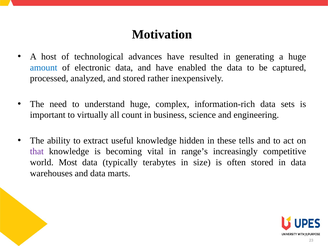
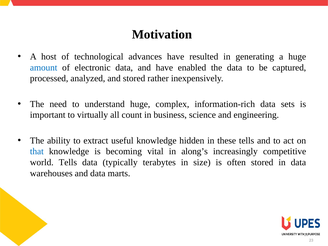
that colour: purple -> blue (37, 151)
range’s: range’s -> along’s (195, 151)
world Most: Most -> Tells (68, 162)
